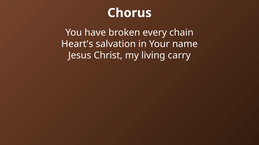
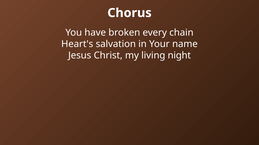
carry: carry -> night (179, 56)
